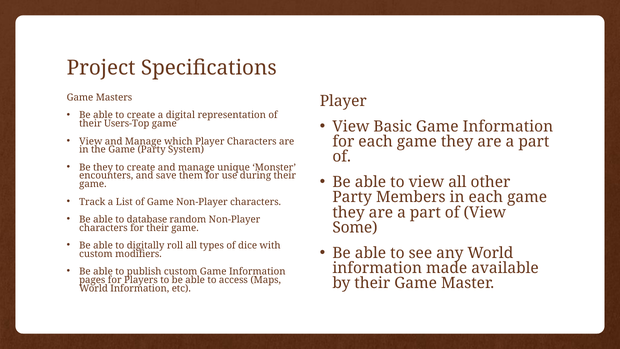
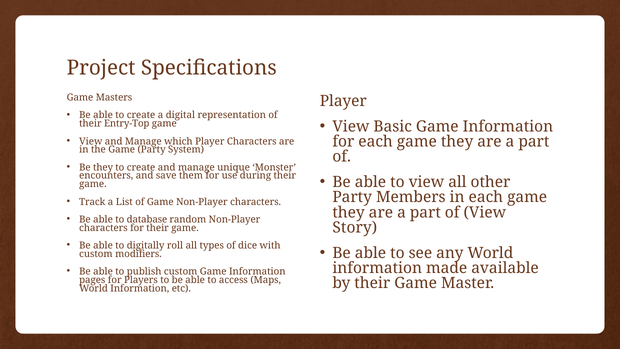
Users-Top: Users-Top -> Entry-Top (127, 124)
Some: Some -> Story (355, 227)
